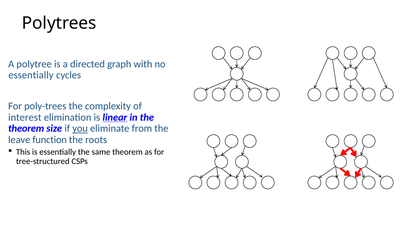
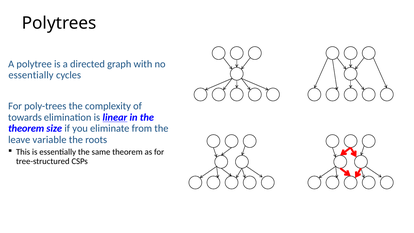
interest: interest -> towards (25, 117)
you underline: present -> none (80, 128)
function: function -> variable (50, 140)
